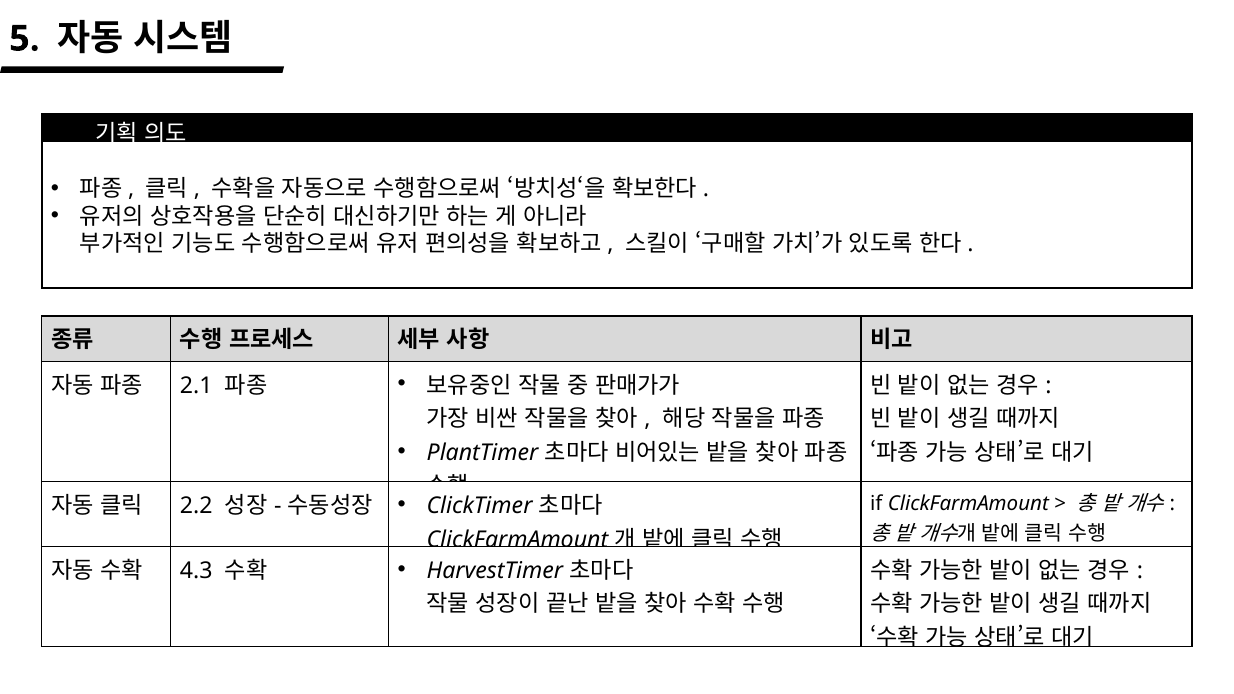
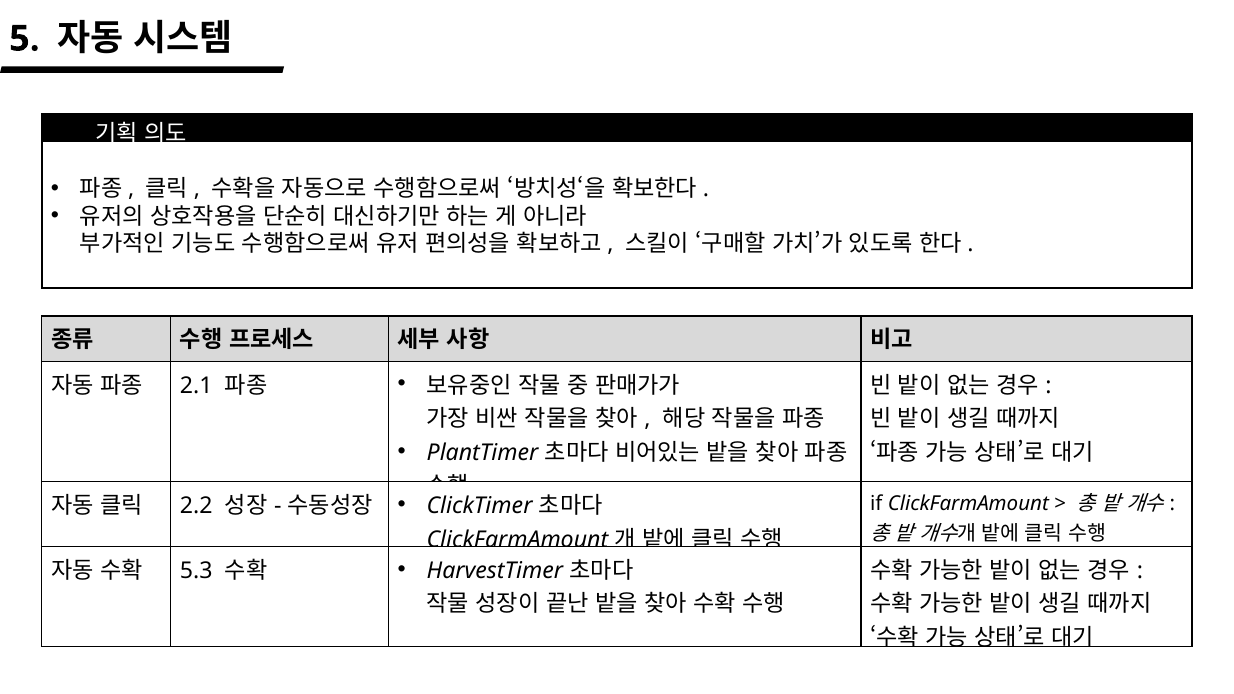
4.3: 4.3 -> 5.3 (196, 571)
